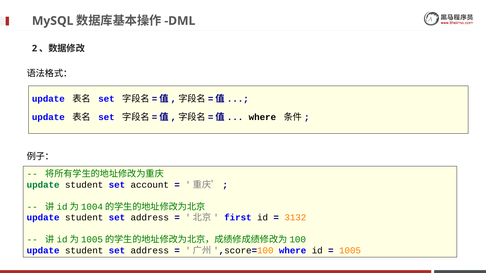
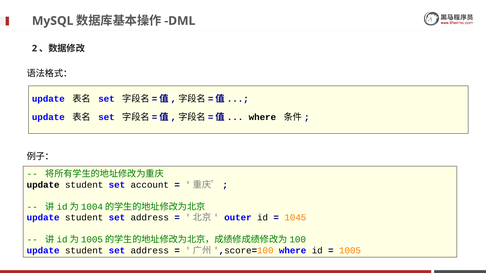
update colour: green -> black (43, 185)
first: first -> outer (238, 218)
3132: 3132 -> 1045 (295, 218)
